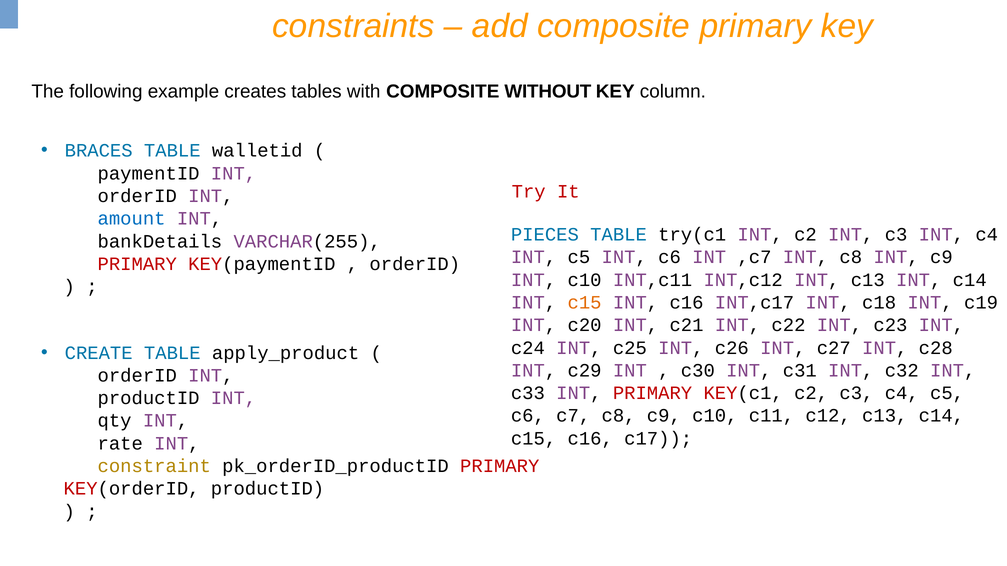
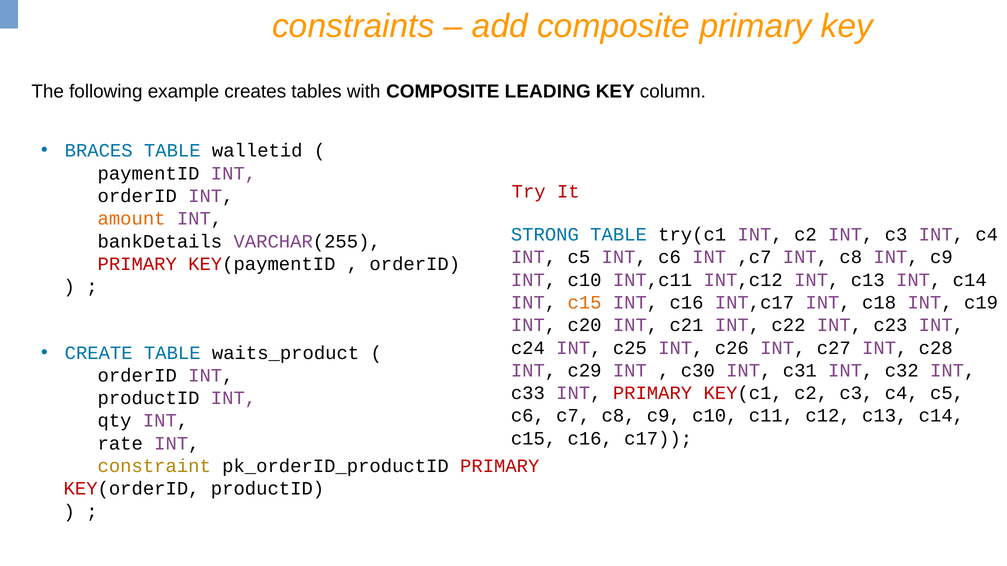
WITHOUT: WITHOUT -> LEADING (548, 91)
amount colour: blue -> orange (132, 219)
PIECES: PIECES -> STRONG (545, 235)
apply_product: apply_product -> waits_product (286, 353)
